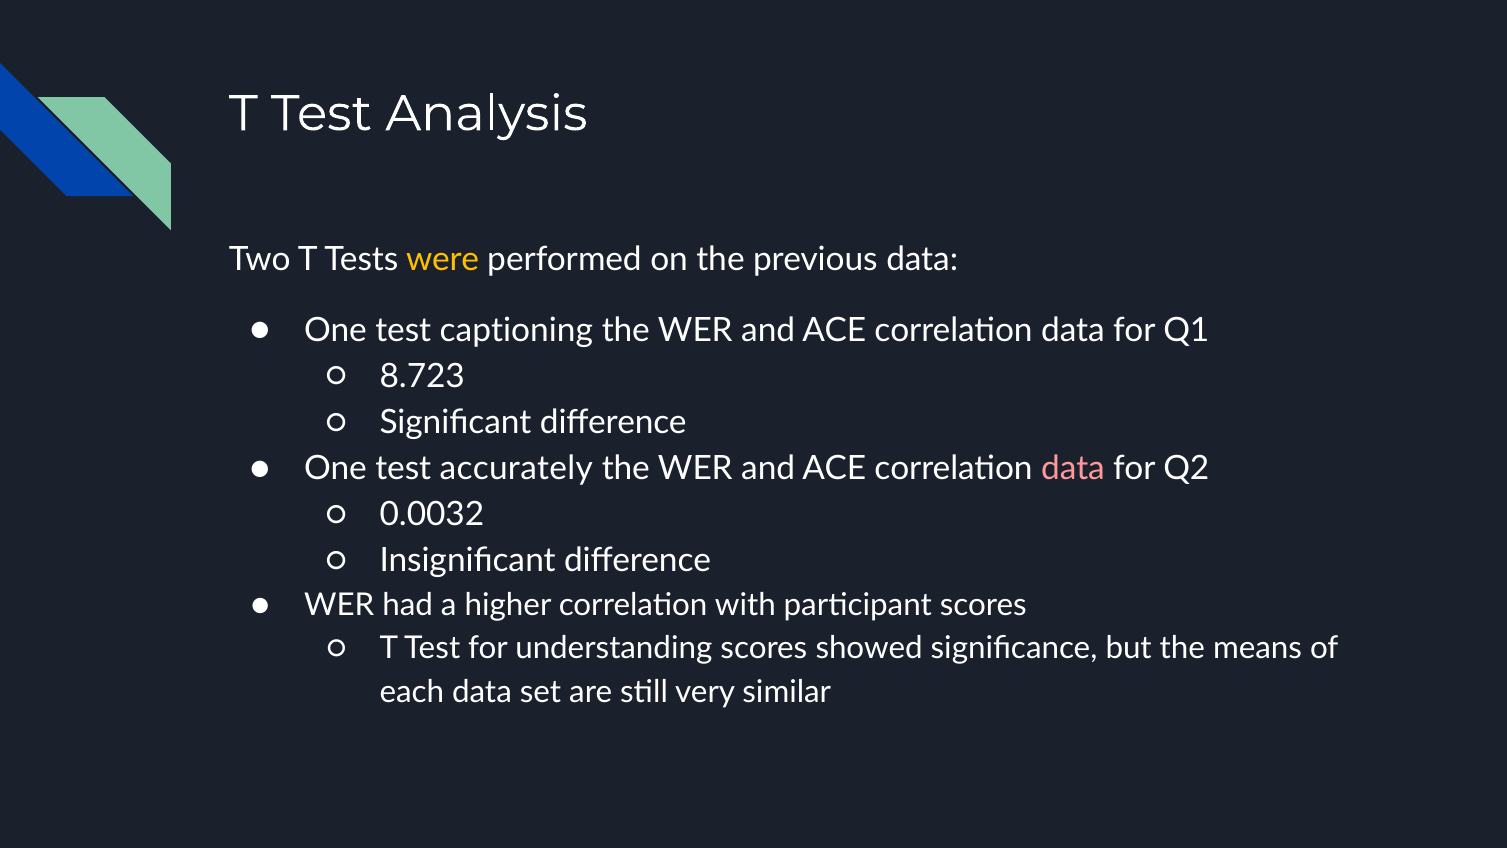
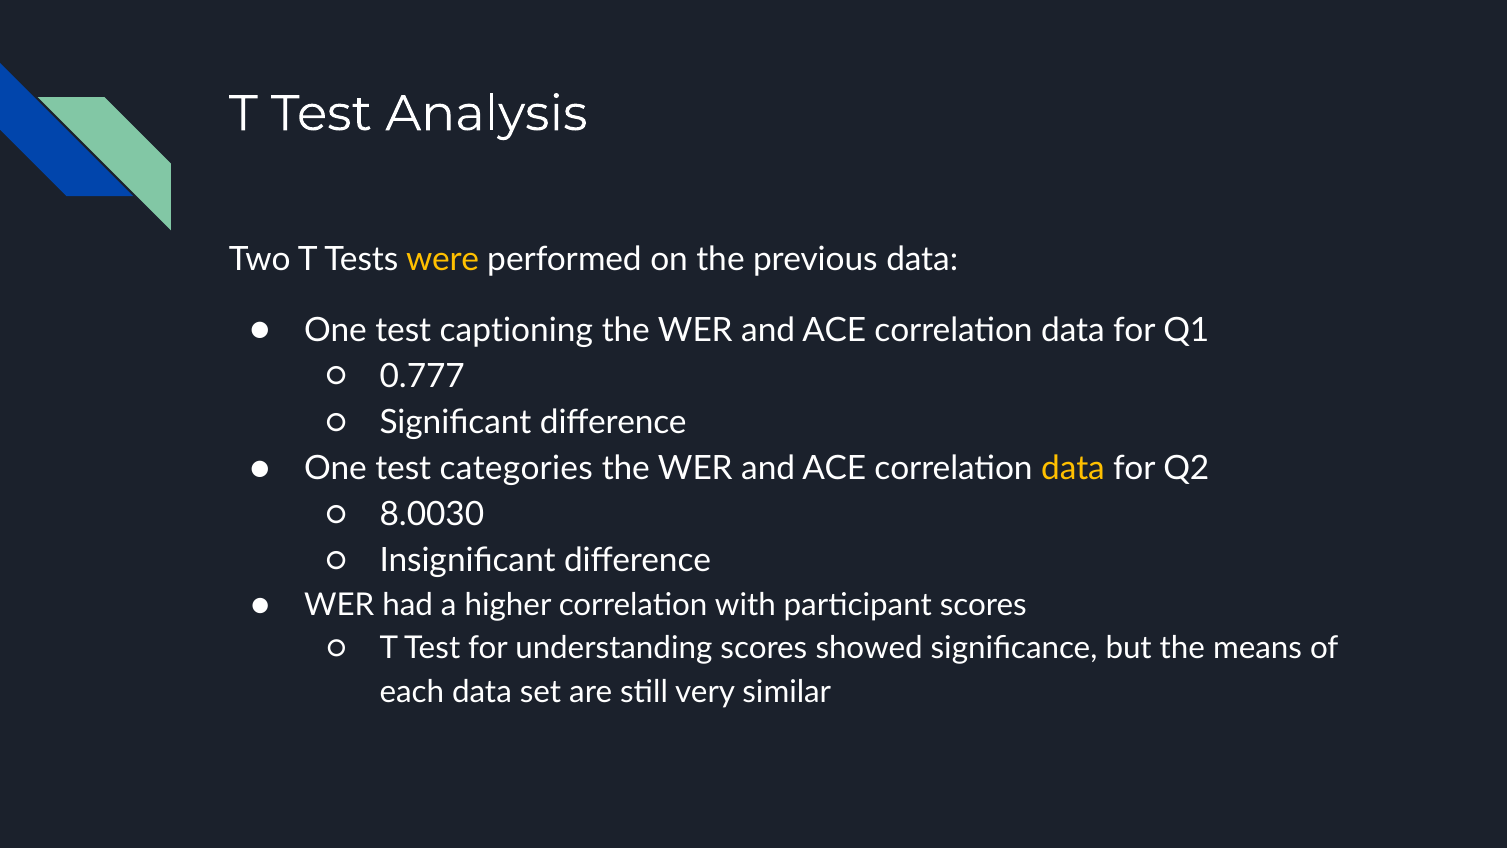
8.723: 8.723 -> 0.777 (422, 376)
accurately: accurately -> categories (516, 468)
data colour: pink -> yellow (1073, 468)
0.0032: 0.0032 -> 8.0030 (432, 515)
